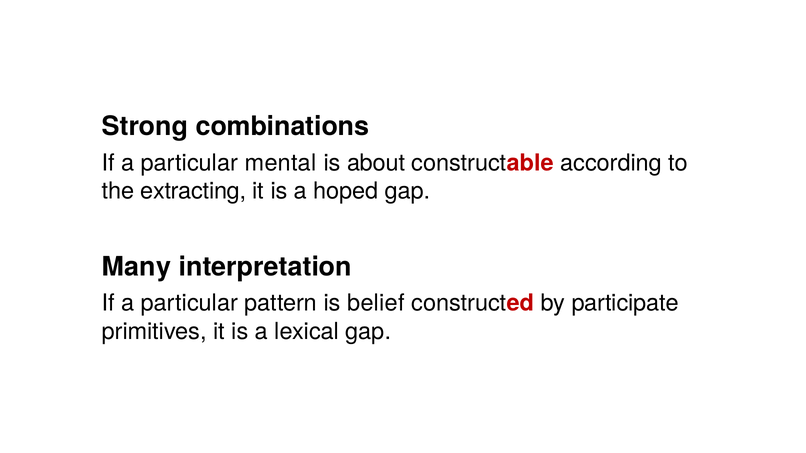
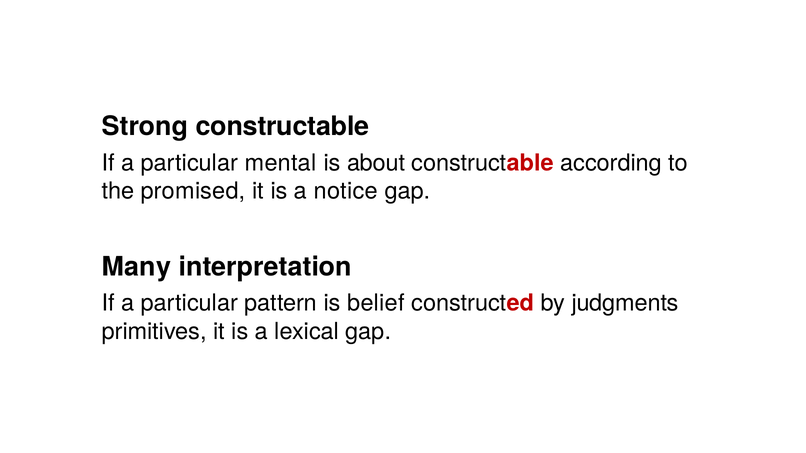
Strong combinations: combinations -> constructable (282, 127)
extracting: extracting -> promised (193, 191)
hoped: hoped -> notice (346, 191)
participate: participate -> judgments (625, 303)
